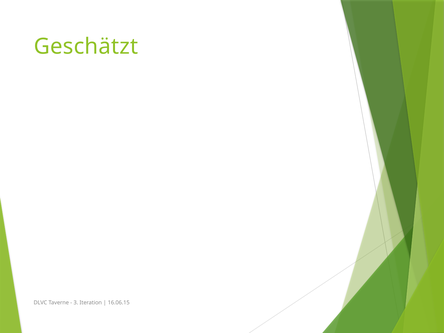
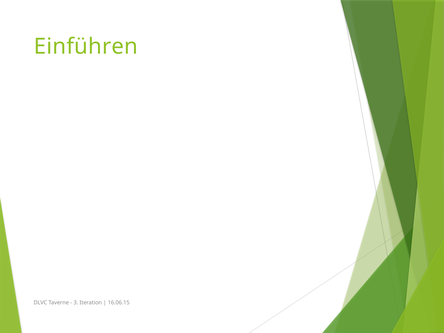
Geschätzt: Geschätzt -> Einführen (86, 47)
